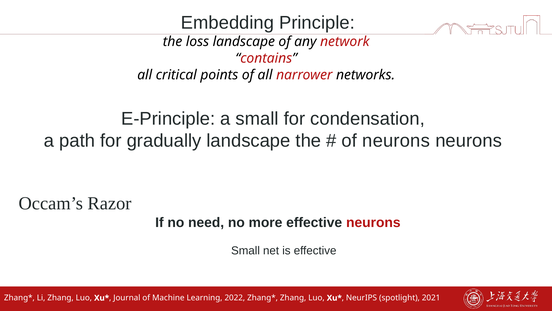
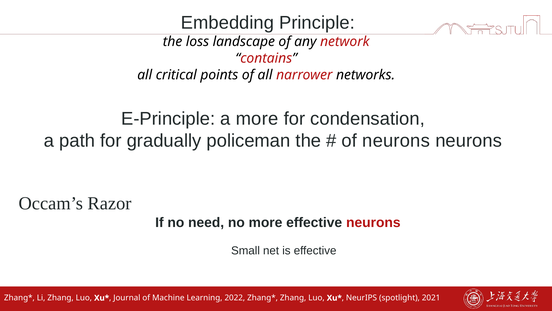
a small: small -> more (257, 119)
gradually landscape: landscape -> policeman (248, 141)
